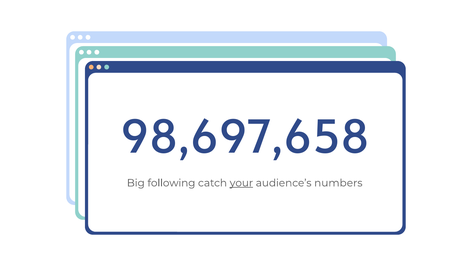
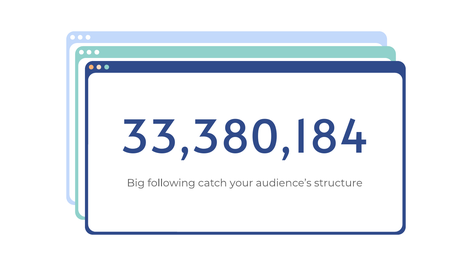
98,697,658: 98,697,658 -> 33,380,184 (245, 138)
your underline: present -> none (241, 183)
numbers: numbers -> structure (338, 183)
